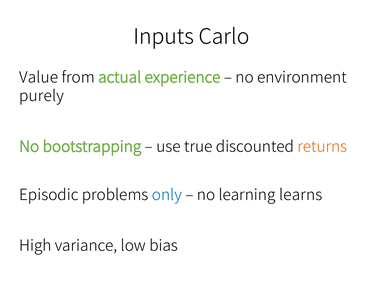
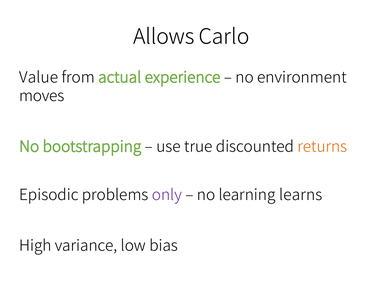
Inputs: Inputs -> Allows (164, 37)
purely: purely -> moves (42, 96)
only colour: blue -> purple (167, 195)
